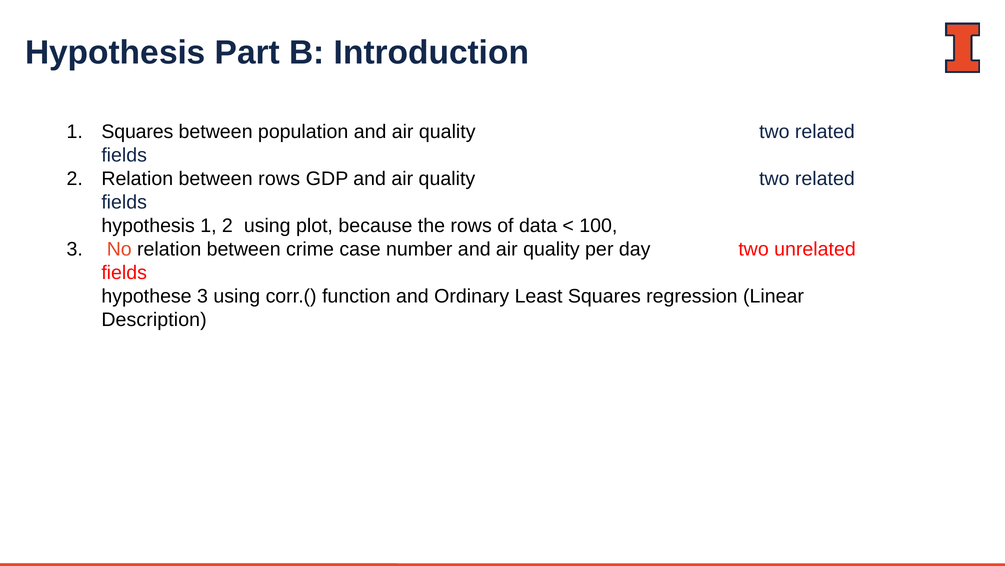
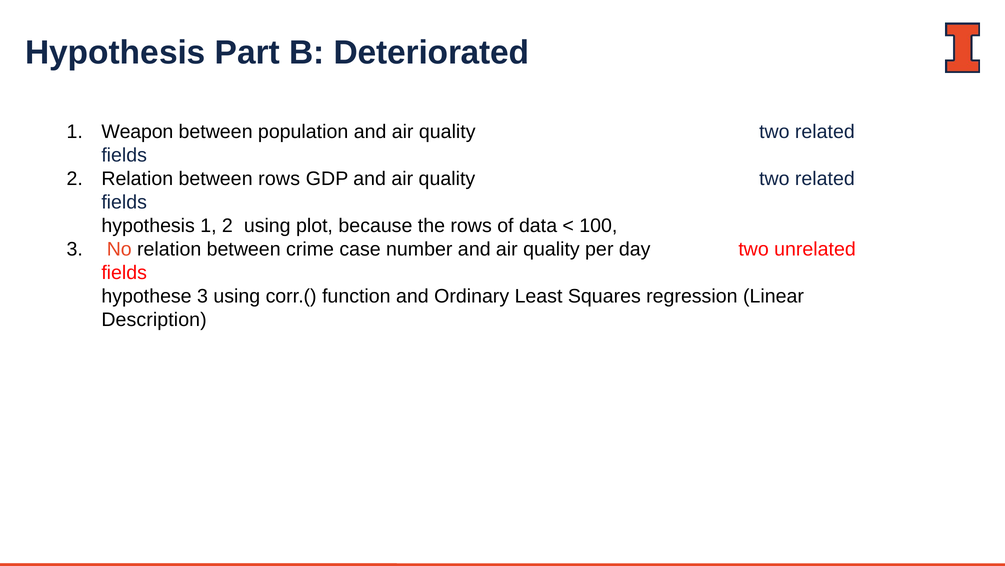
Introduction: Introduction -> Deteriorated (432, 53)
1 Squares: Squares -> Weapon (137, 131)
